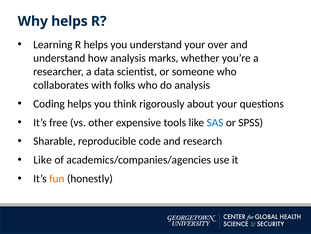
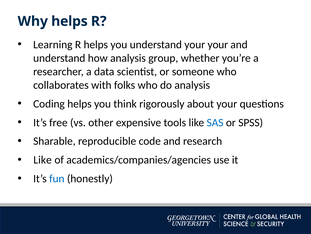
your over: over -> your (218, 44)
marks: marks -> group (163, 58)
fun colour: orange -> blue (57, 178)
